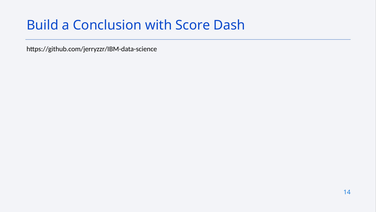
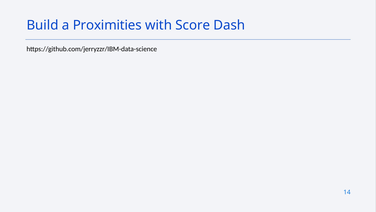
Conclusion: Conclusion -> Proximities (107, 25)
